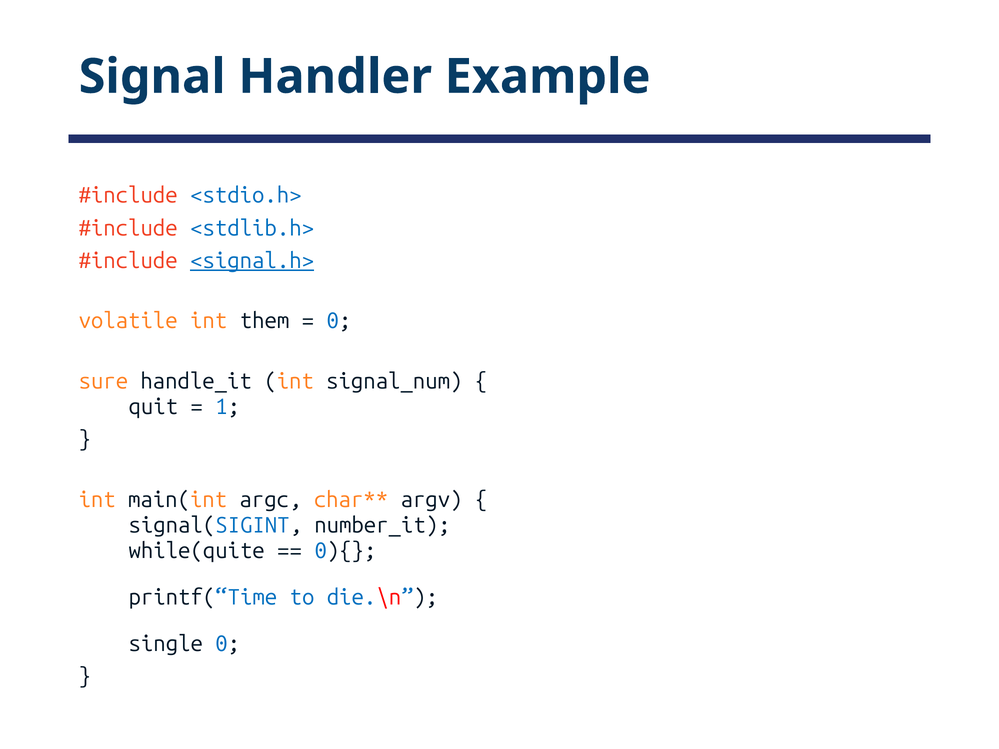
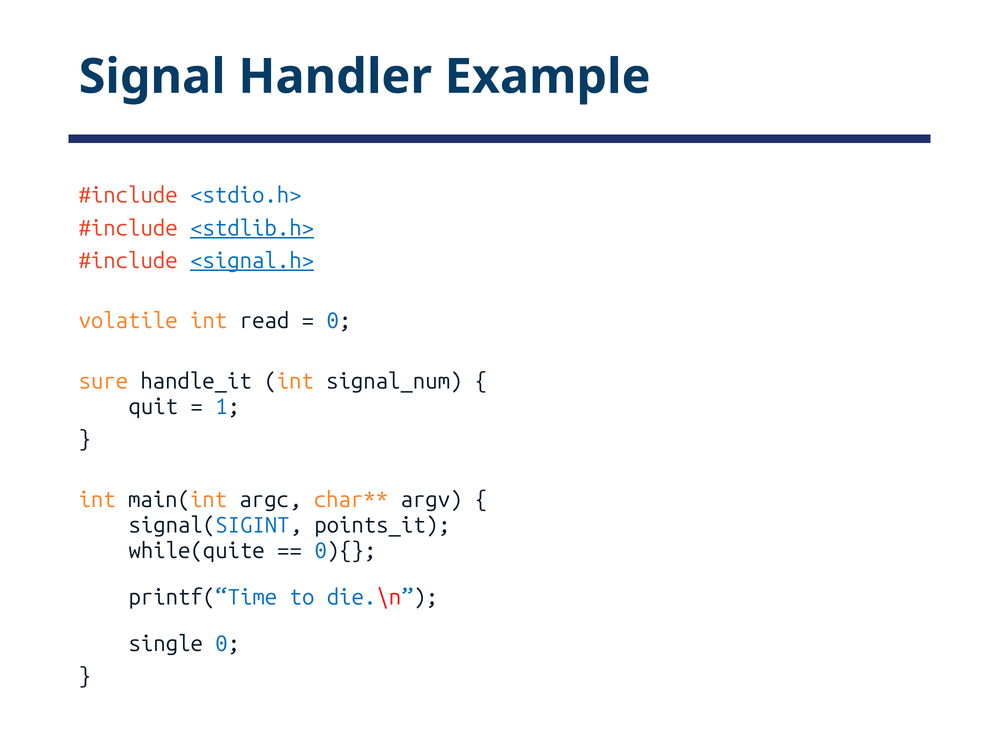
<stdlib.h> underline: none -> present (252, 228)
them: them -> read (265, 321)
number_it: number_it -> points_it (382, 526)
